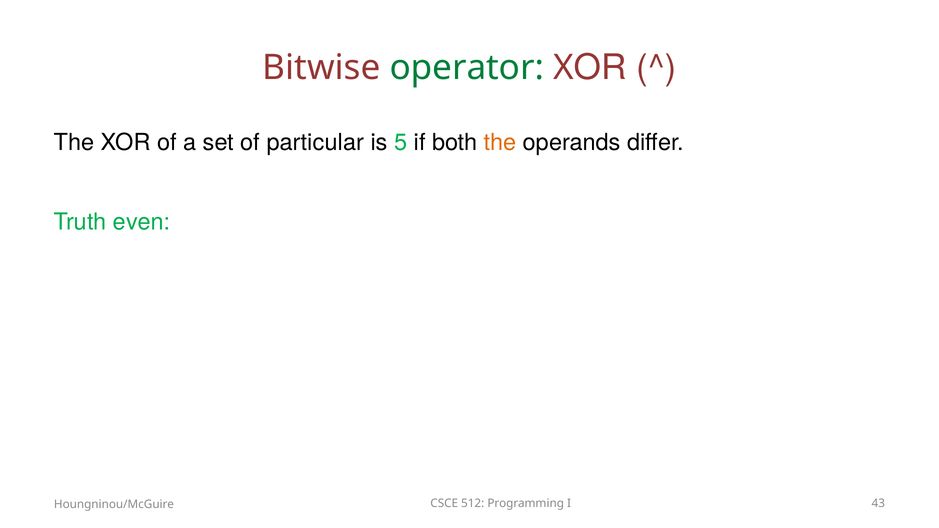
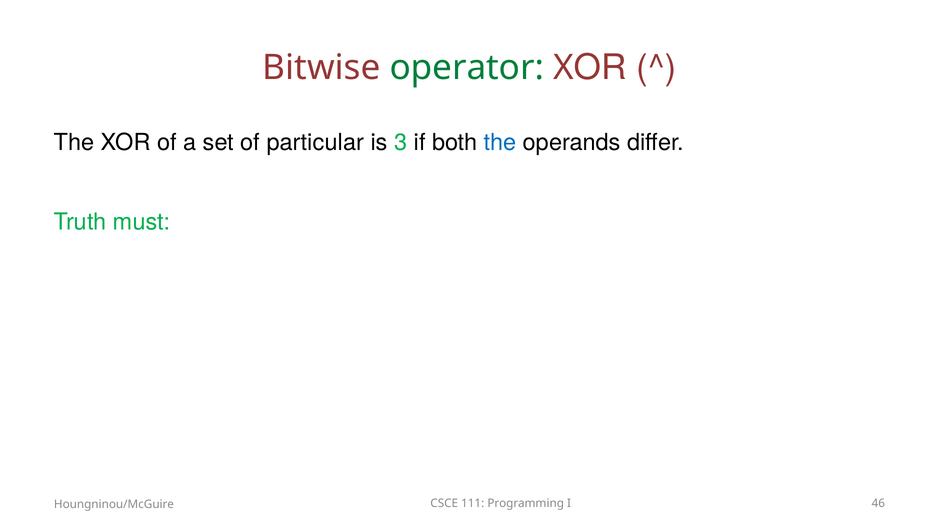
5: 5 -> 3 (401, 142)
the colour: orange -> blue (500, 142)
even: even -> must (142, 222)
512: 512 -> 111 (473, 503)
43: 43 -> 46 (878, 503)
